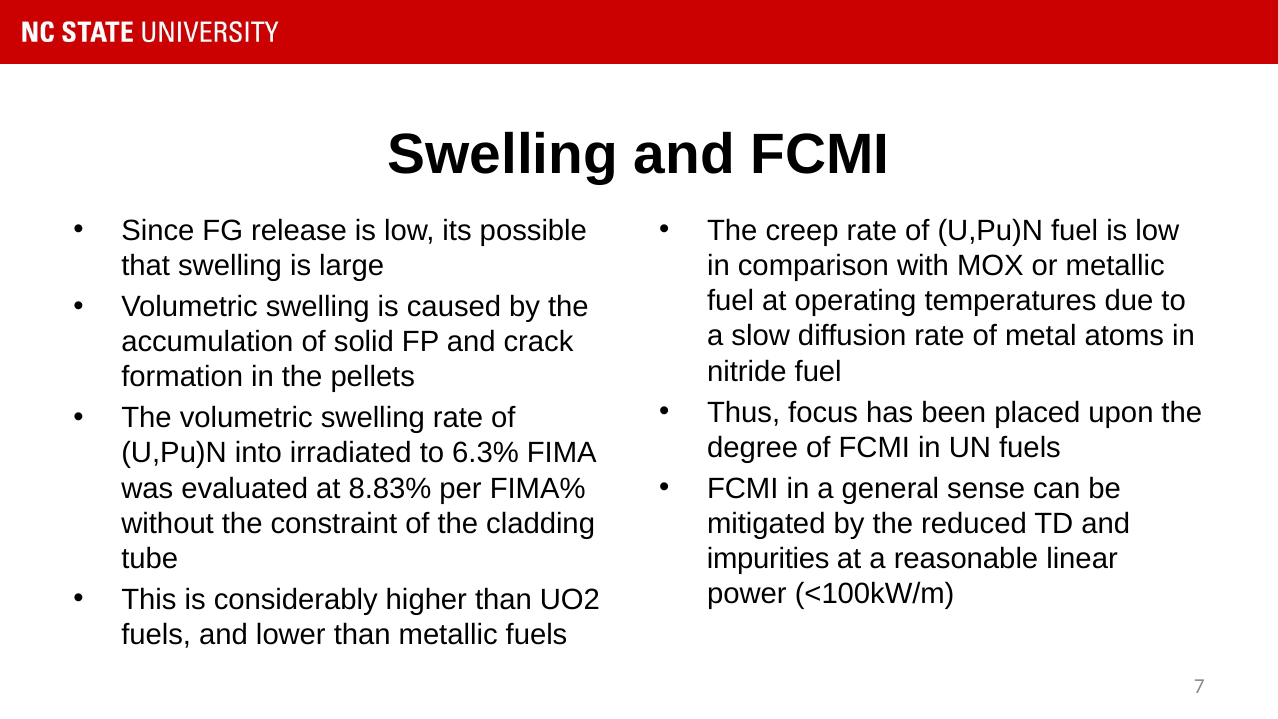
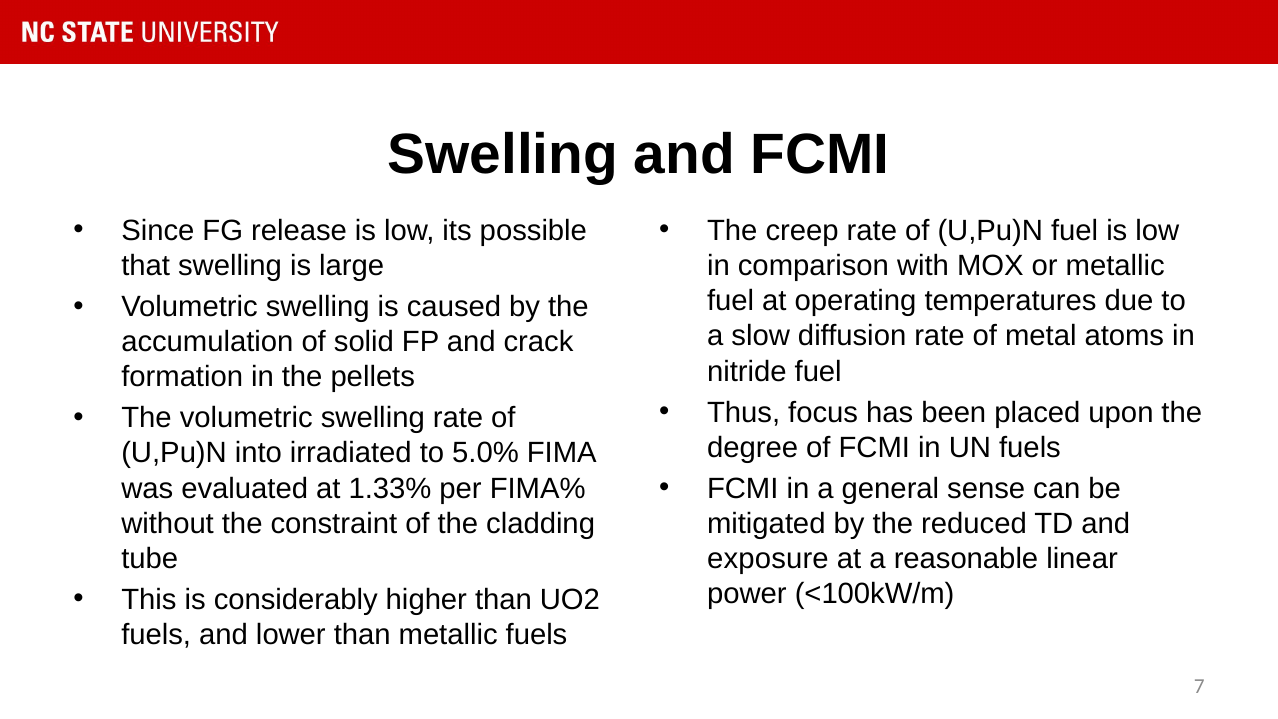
6.3%: 6.3% -> 5.0% (485, 453)
8.83%: 8.83% -> 1.33% (390, 488)
impurities: impurities -> exposure (768, 559)
